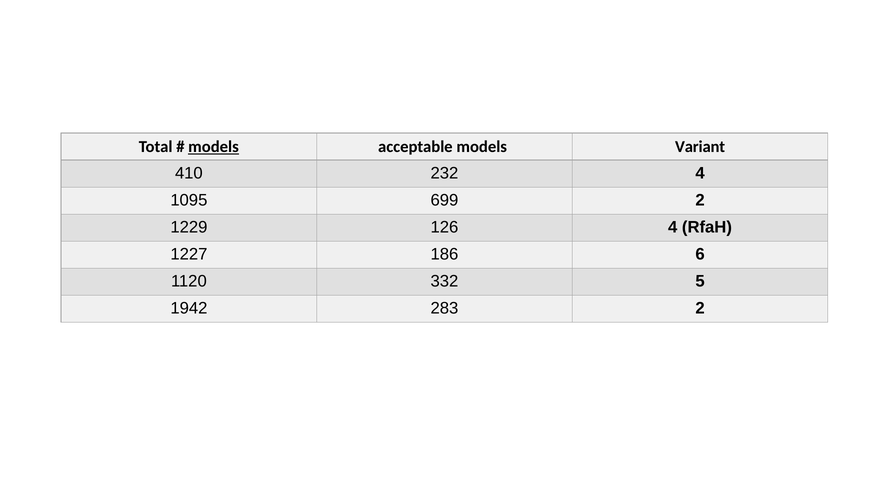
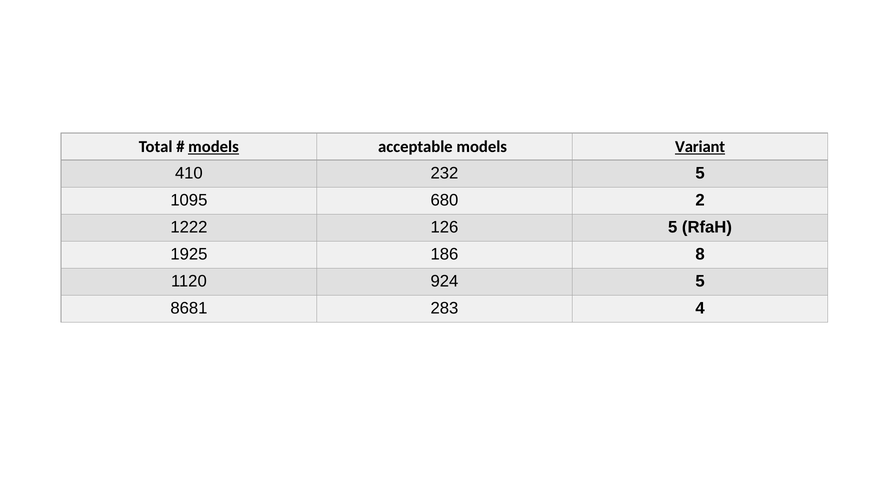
Variant underline: none -> present (700, 147)
232 4: 4 -> 5 (700, 173)
699: 699 -> 680 (444, 200)
1229: 1229 -> 1222 (189, 227)
126 4: 4 -> 5 (673, 227)
1227: 1227 -> 1925 (189, 254)
6: 6 -> 8 (700, 254)
332: 332 -> 924 (444, 281)
1942: 1942 -> 8681 (189, 308)
283 2: 2 -> 4 (700, 308)
